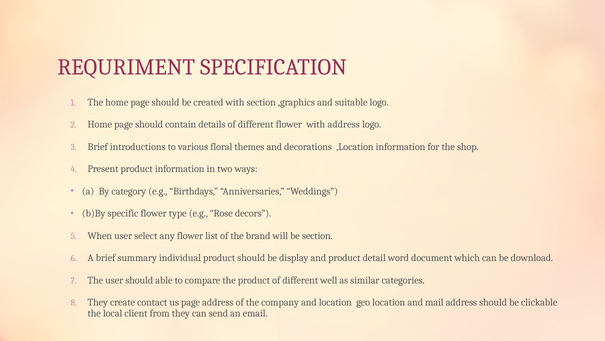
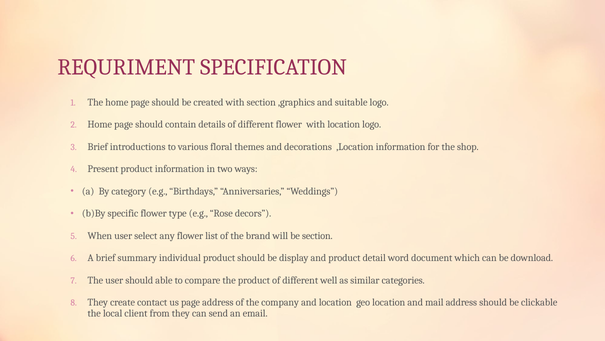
with address: address -> location (344, 124)
